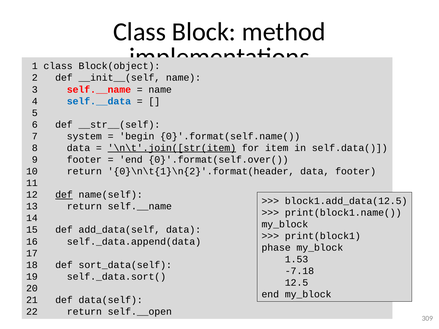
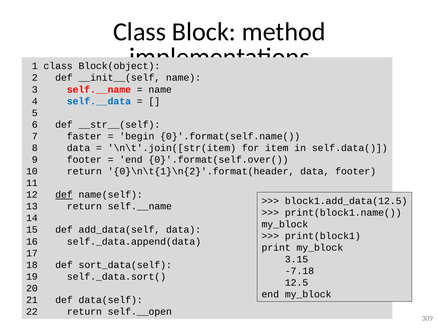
system: system -> faster (84, 136)
\n\t'.join([str(item underline: present -> none (172, 148)
phase: phase -> print (276, 248)
1.53: 1.53 -> 3.15 (297, 259)
